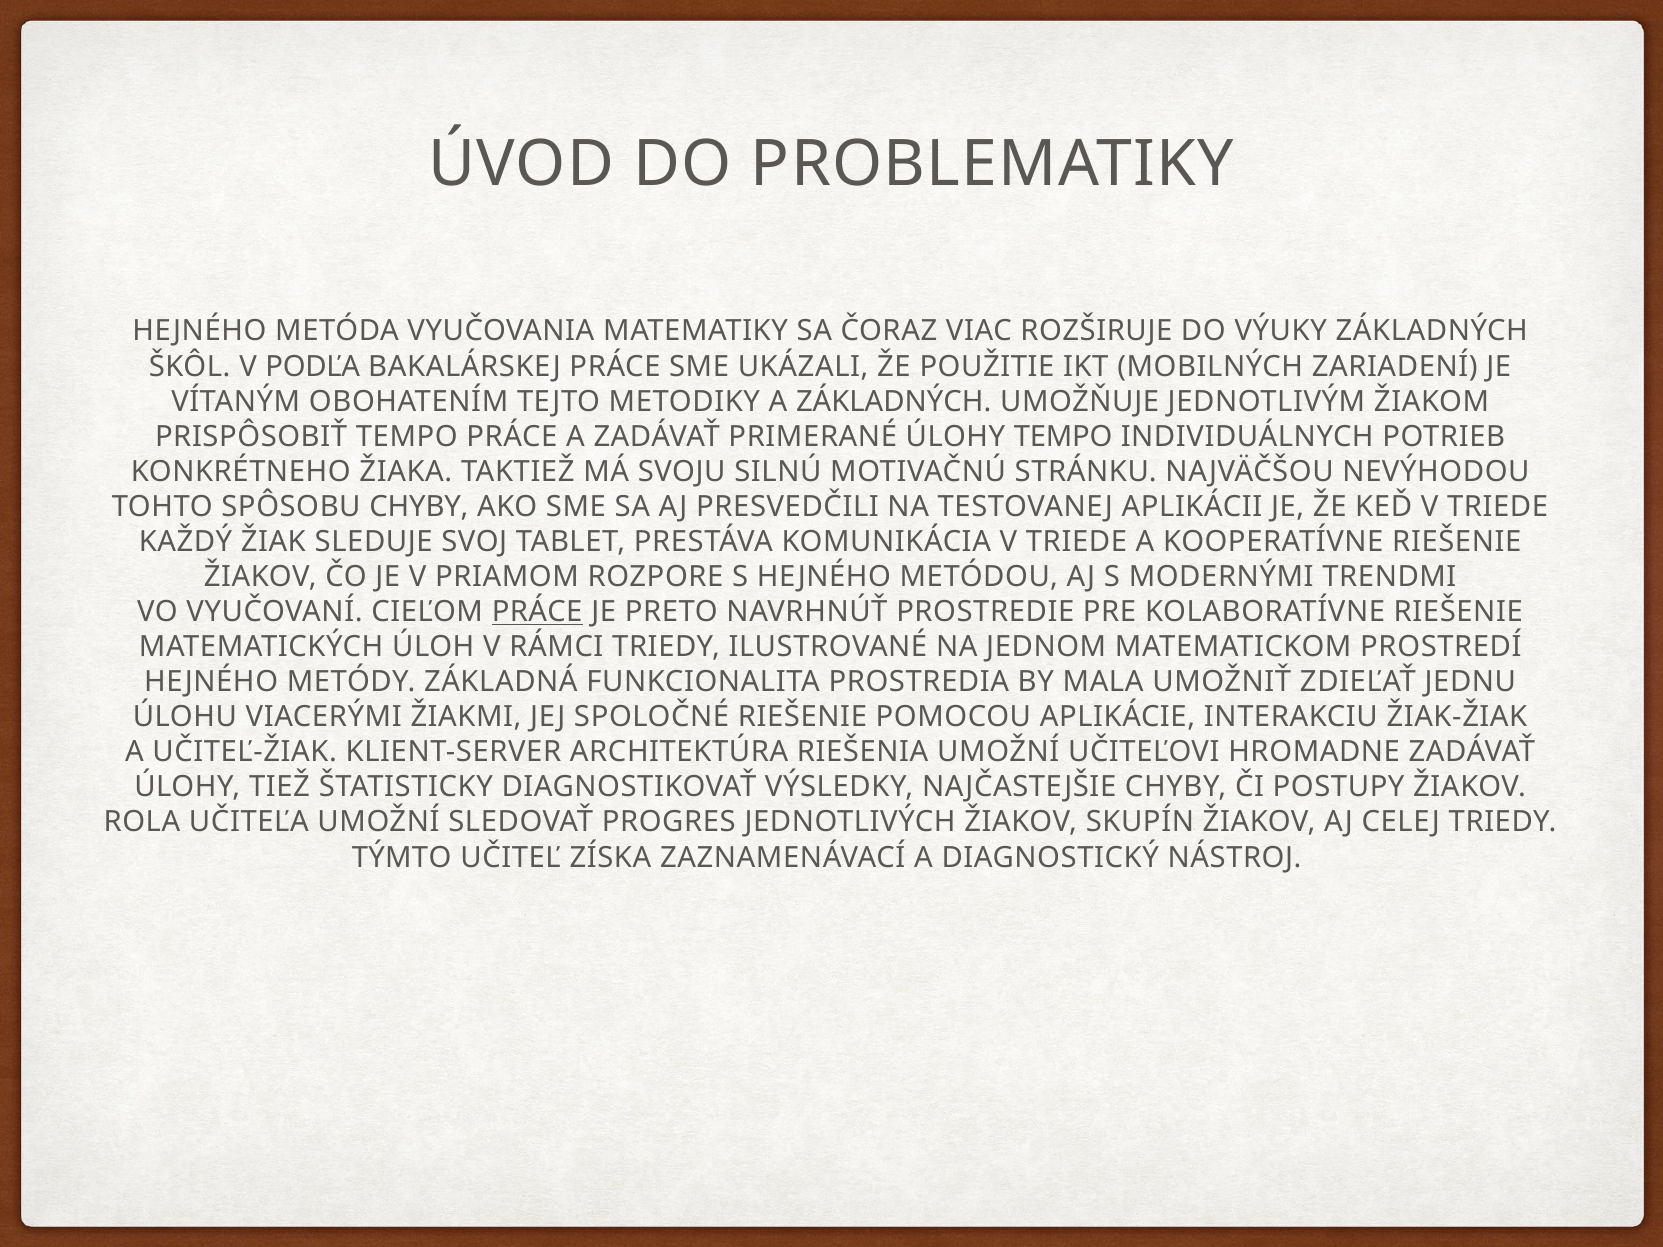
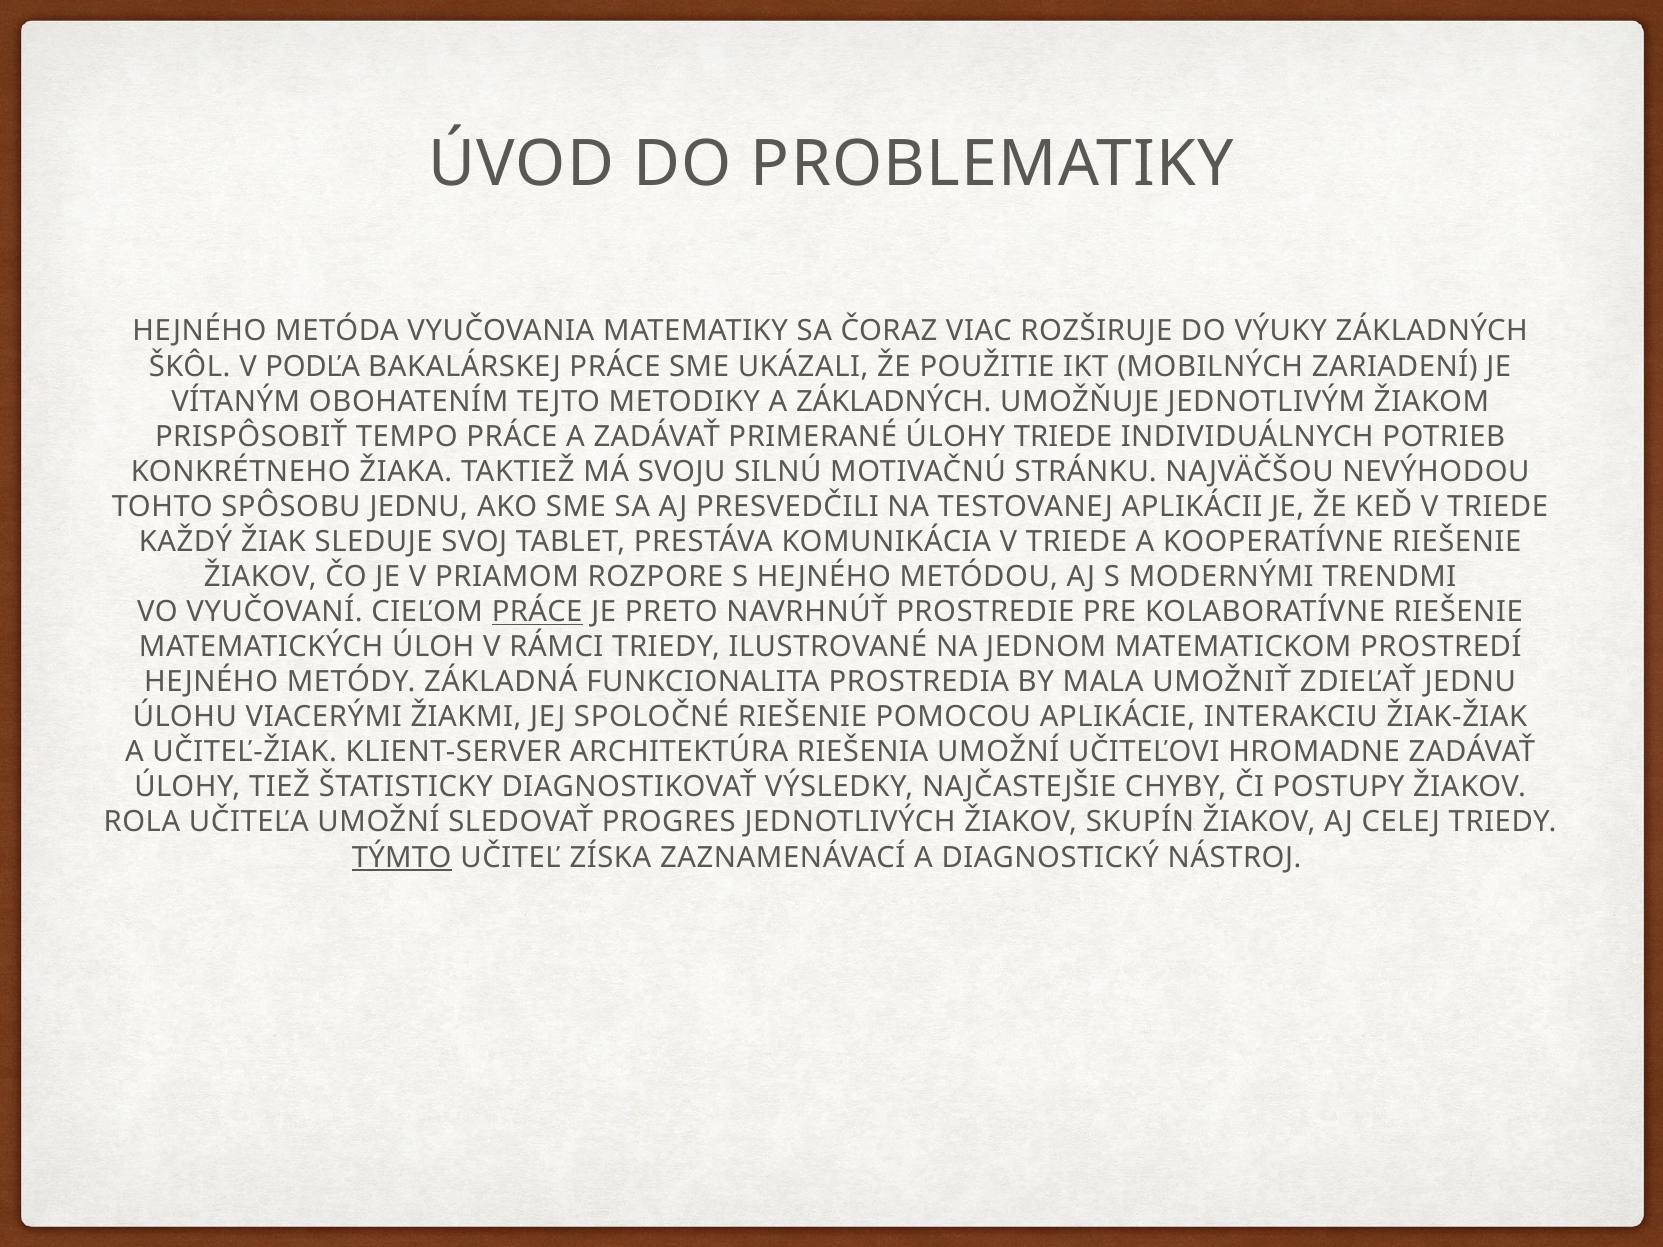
ÚLOHY TEMPO: TEMPO -> TRIEDE (1063, 437)
SPÔSOBU CHYBY: CHYBY -> JEDNU (419, 507)
TÝMTO underline: none -> present (402, 858)
